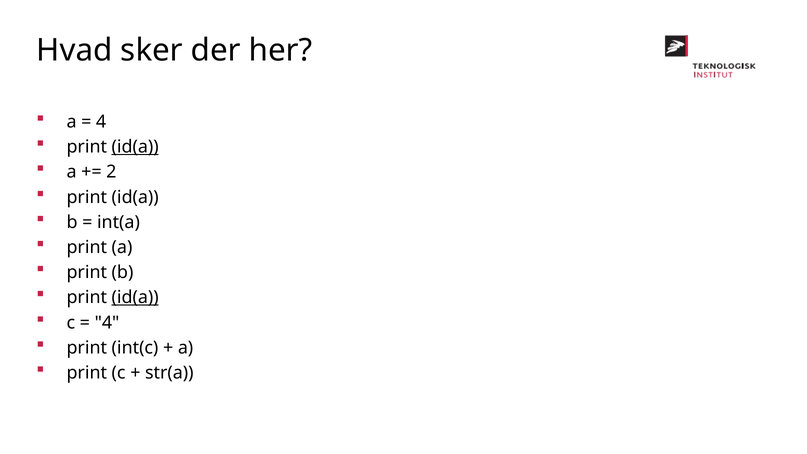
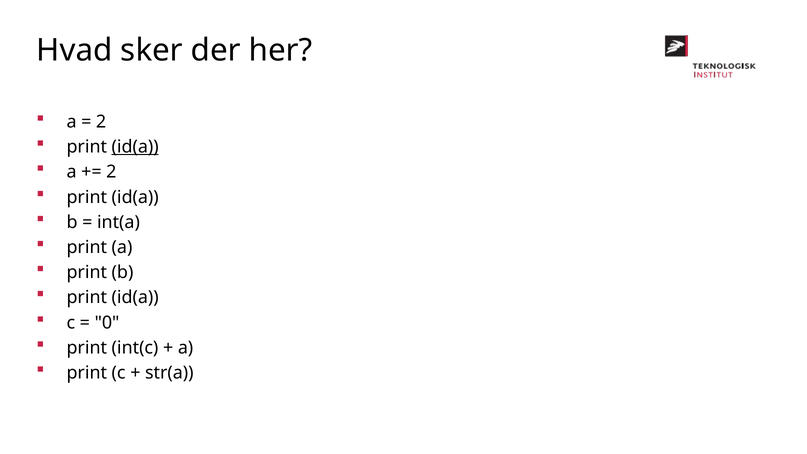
4: 4 -> 2 (101, 122)
id(a underline: present -> none (135, 297)
4: 4 -> 0 (107, 323)
